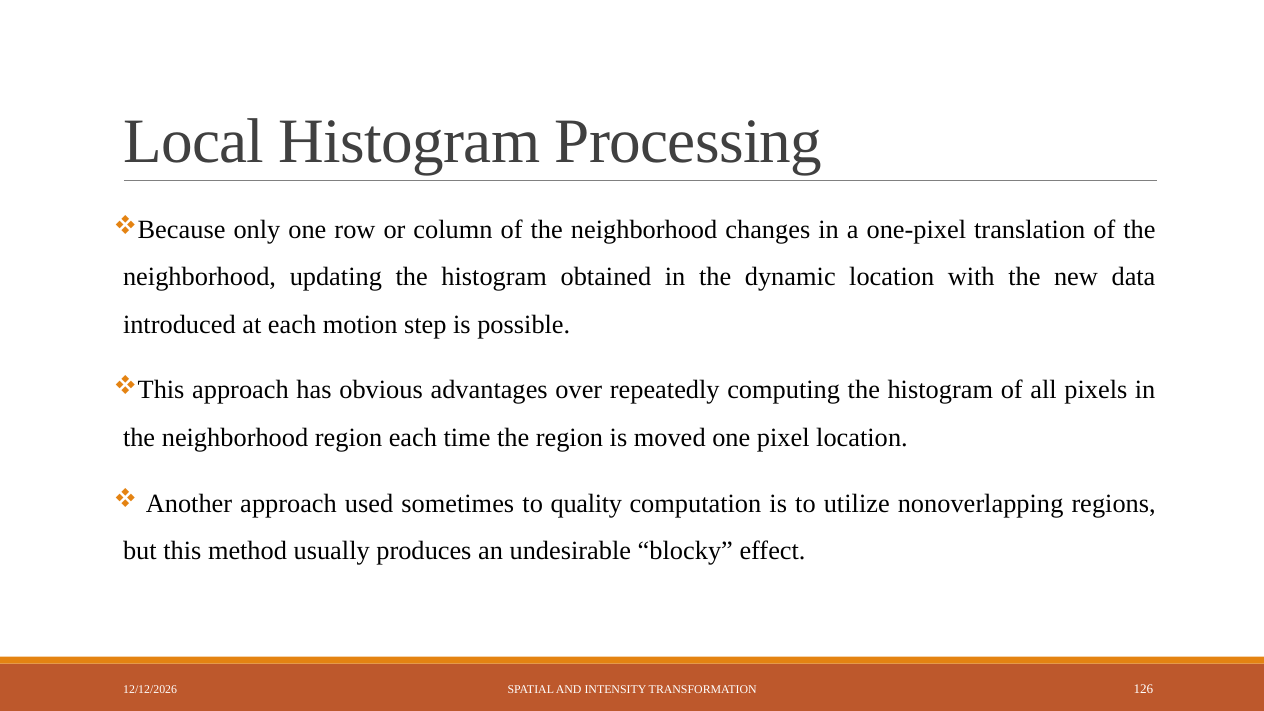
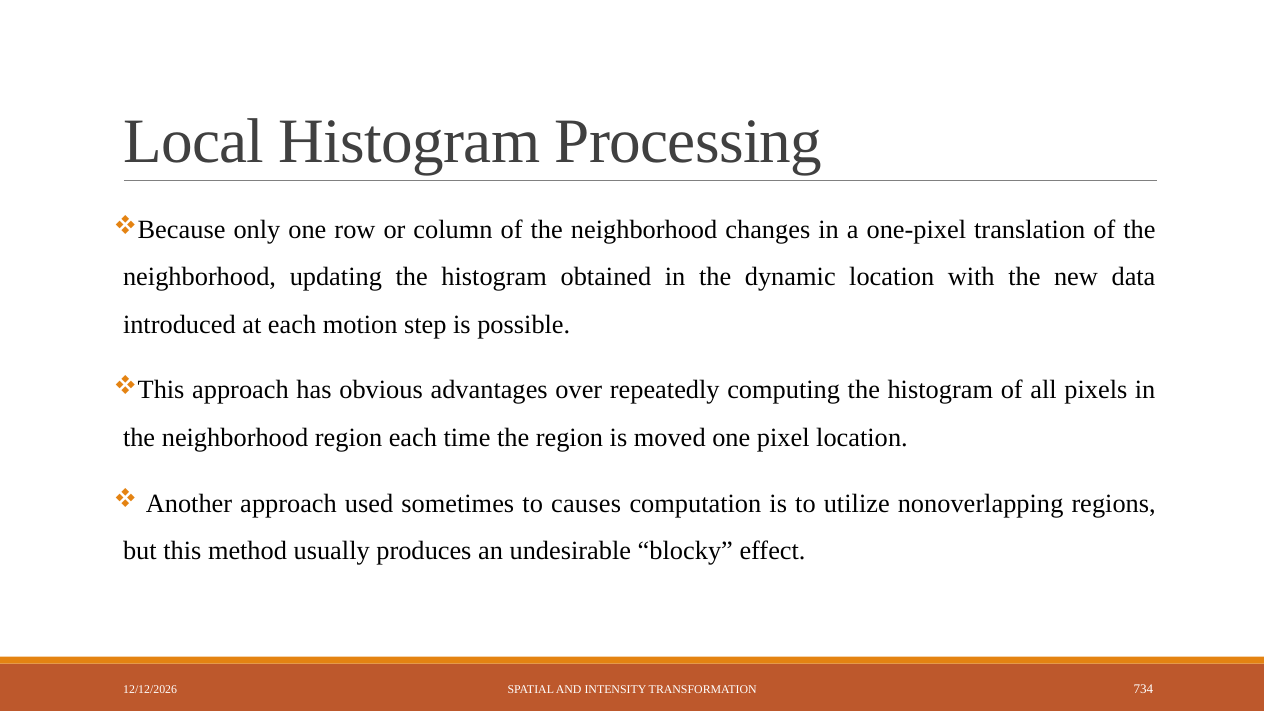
quality: quality -> causes (586, 503)
126: 126 -> 734 (1143, 689)
